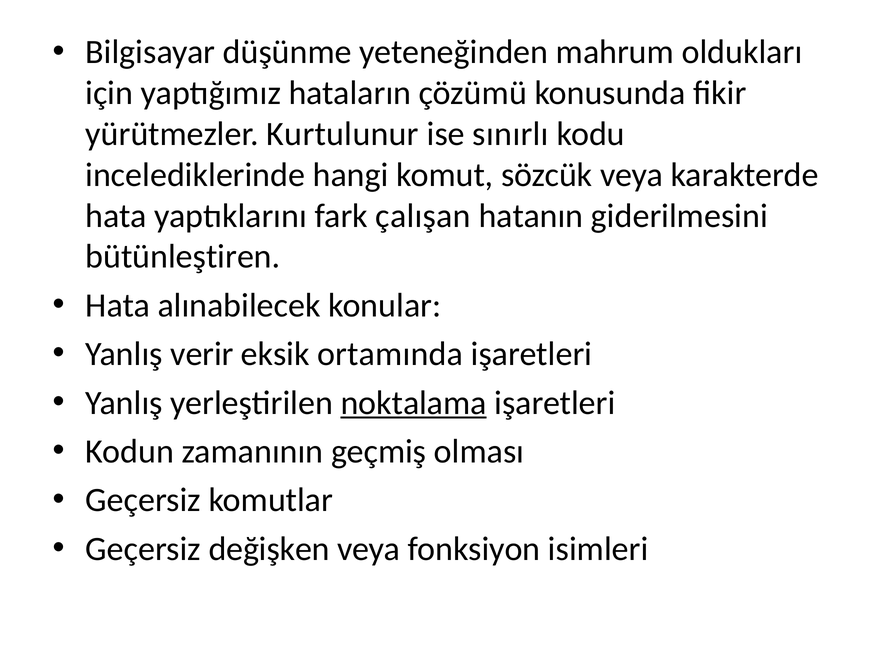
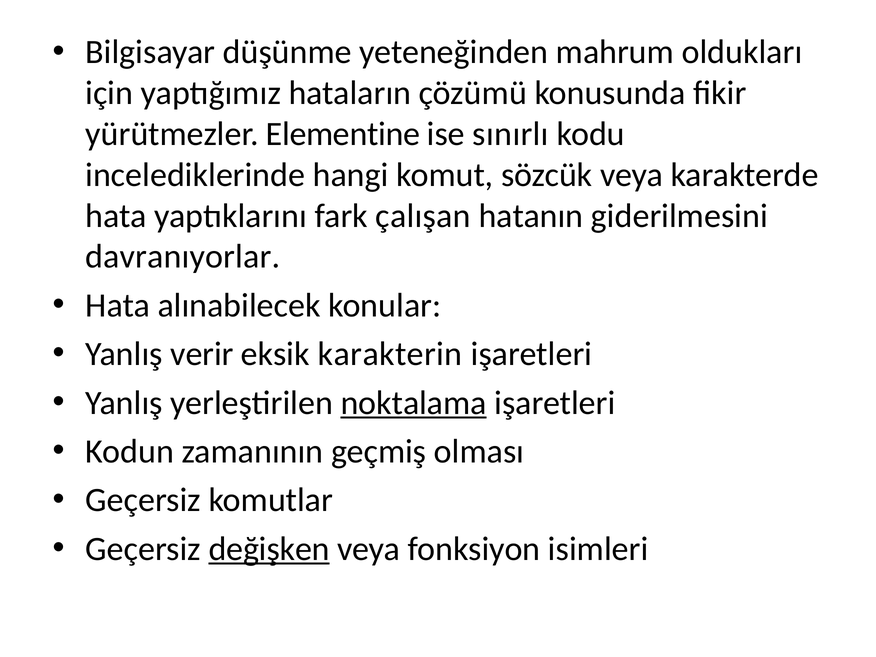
Kurtulunur: Kurtulunur -> Elementine (343, 134)
bütünleştiren: bütünleştiren -> davranıyorlar (183, 257)
ortamında: ortamında -> karakterin (390, 354)
değişken underline: none -> present (269, 549)
